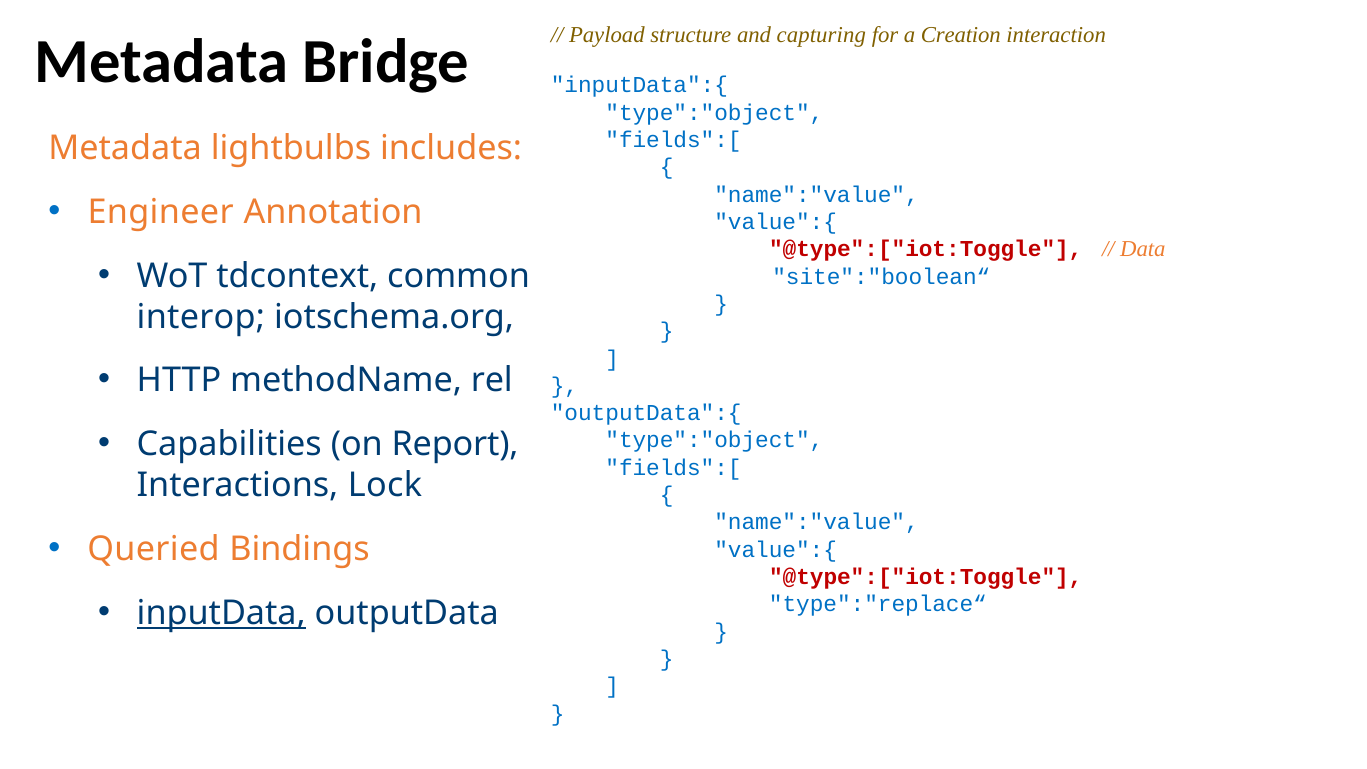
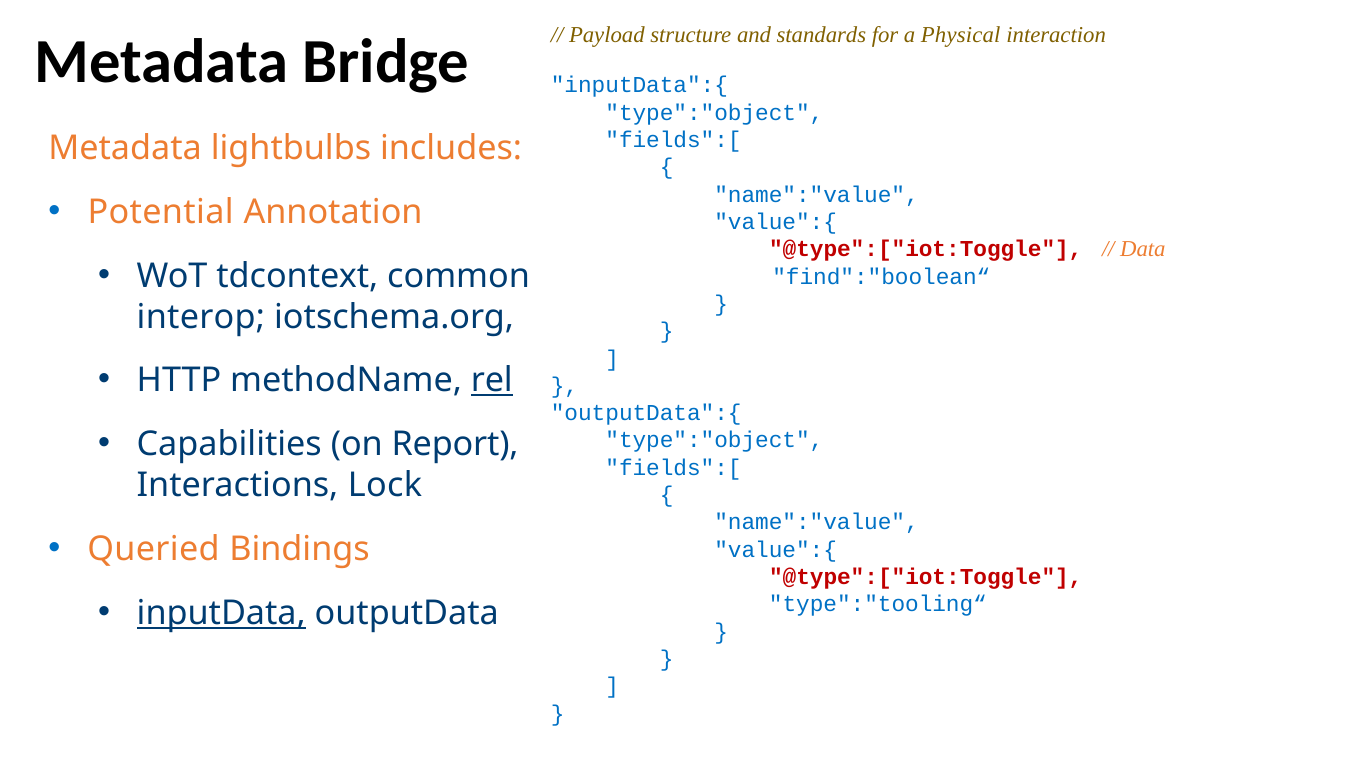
capturing: capturing -> standards (821, 35)
Creation: Creation -> Physical (961, 35)
Engineer: Engineer -> Potential (161, 212)
site":"boolean“: site":"boolean“ -> find":"boolean“ (881, 276)
rel underline: none -> present (492, 380)
type":"replace“: type":"replace“ -> type":"tooling“ (878, 604)
